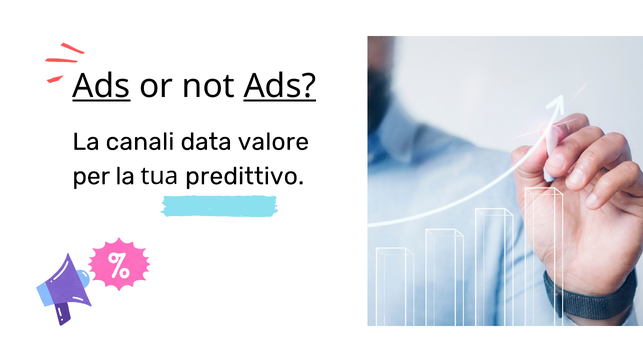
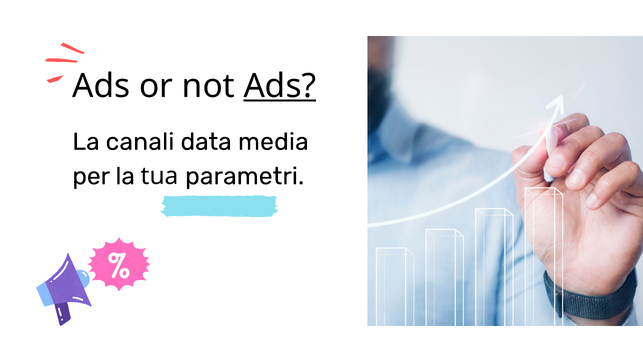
Ads underline: present -> none (101, 86)
valore: valore -> media (273, 142)
predittivo: predittivo -> parametri (245, 176)
